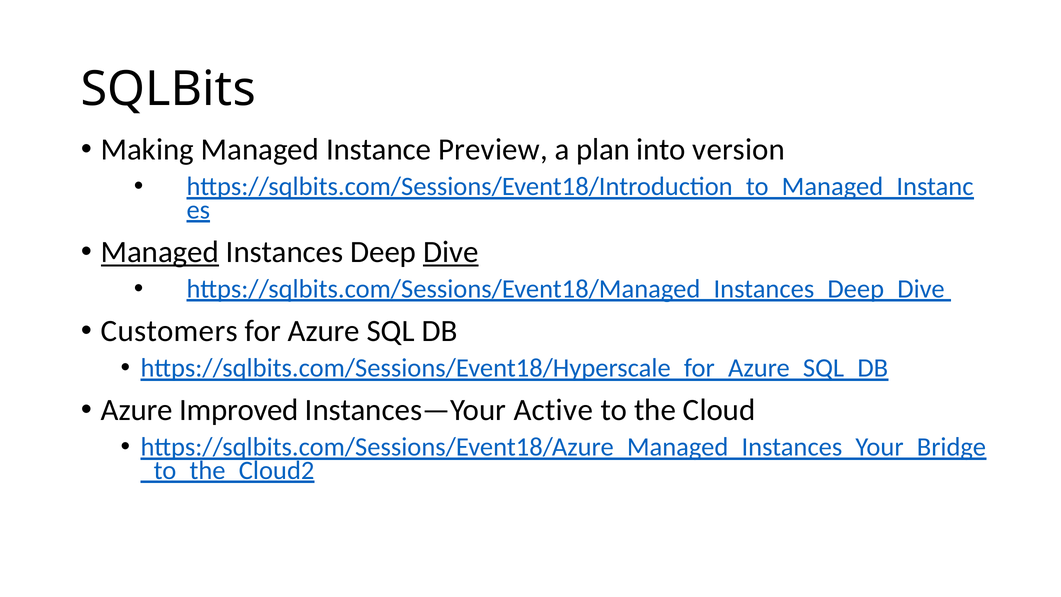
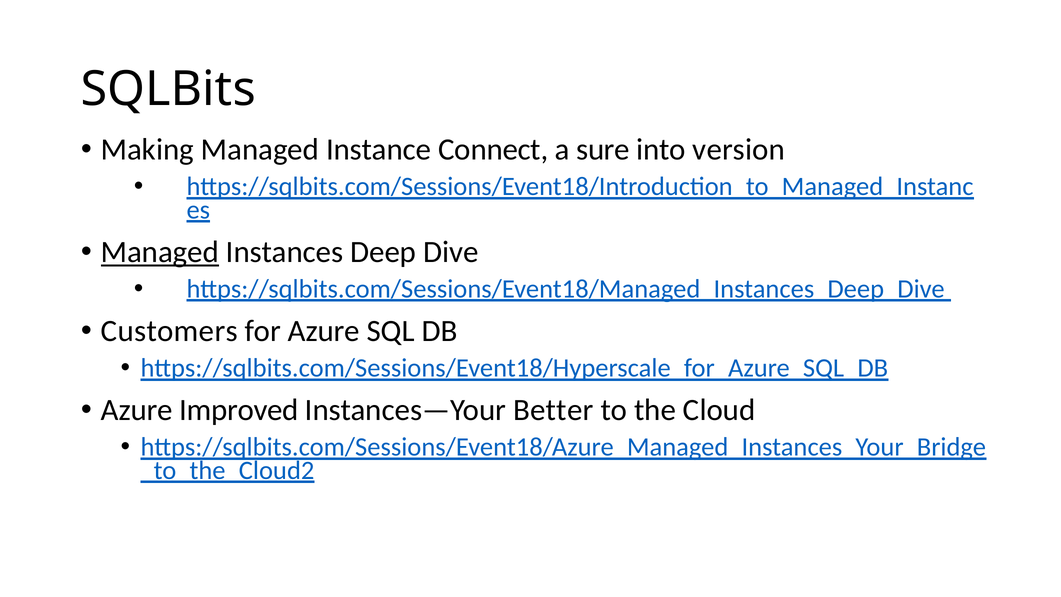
Preview: Preview -> Connect (493, 150)
plan: plan -> sure (603, 150)
Dive underline: present -> none (451, 252)
Active: Active -> Better (553, 410)
